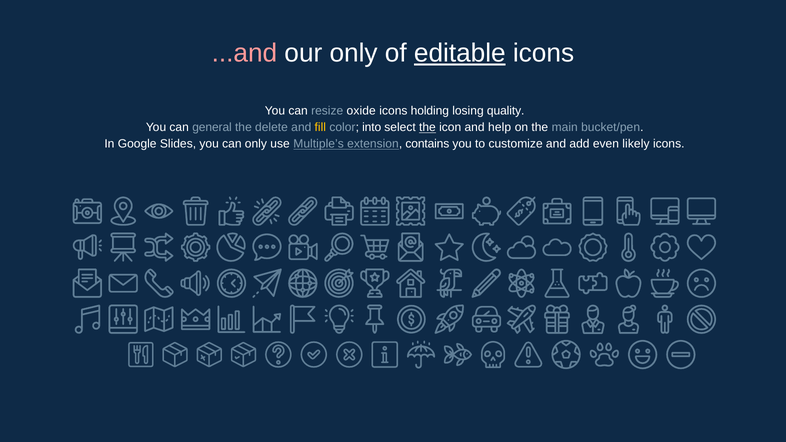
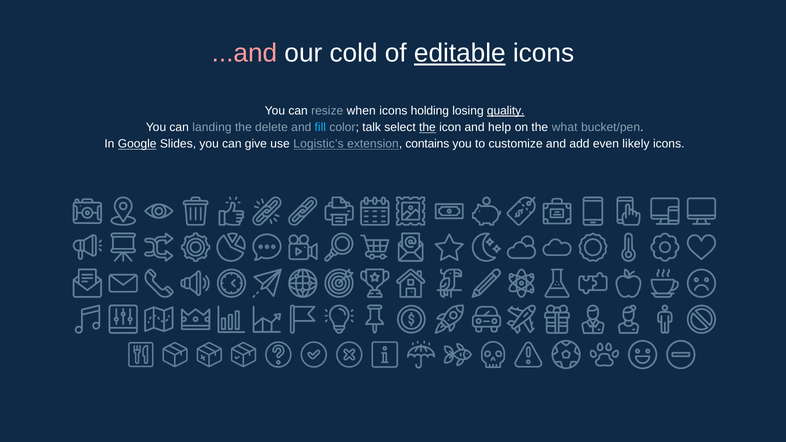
our only: only -> cold (354, 53)
oxide: oxide -> when (361, 111)
quality underline: none -> present (506, 111)
general: general -> landing (212, 127)
fill colour: yellow -> light blue (320, 127)
into: into -> talk (372, 127)
main: main -> what (565, 127)
Google underline: none -> present (137, 144)
can only: only -> give (256, 144)
Multiple’s: Multiple’s -> Logistic’s (319, 144)
